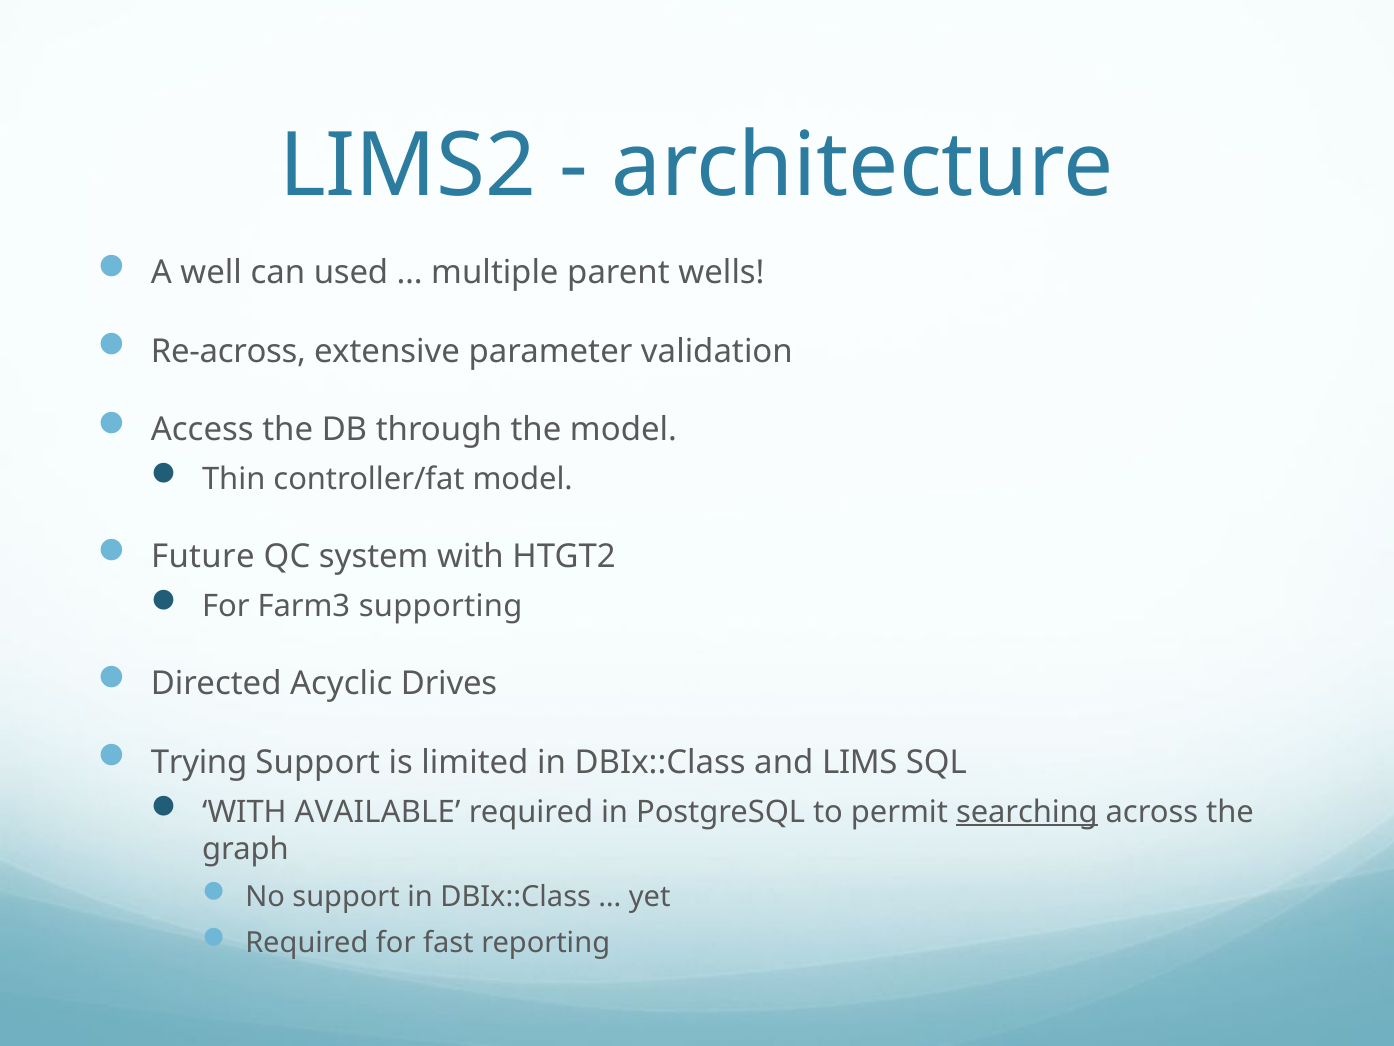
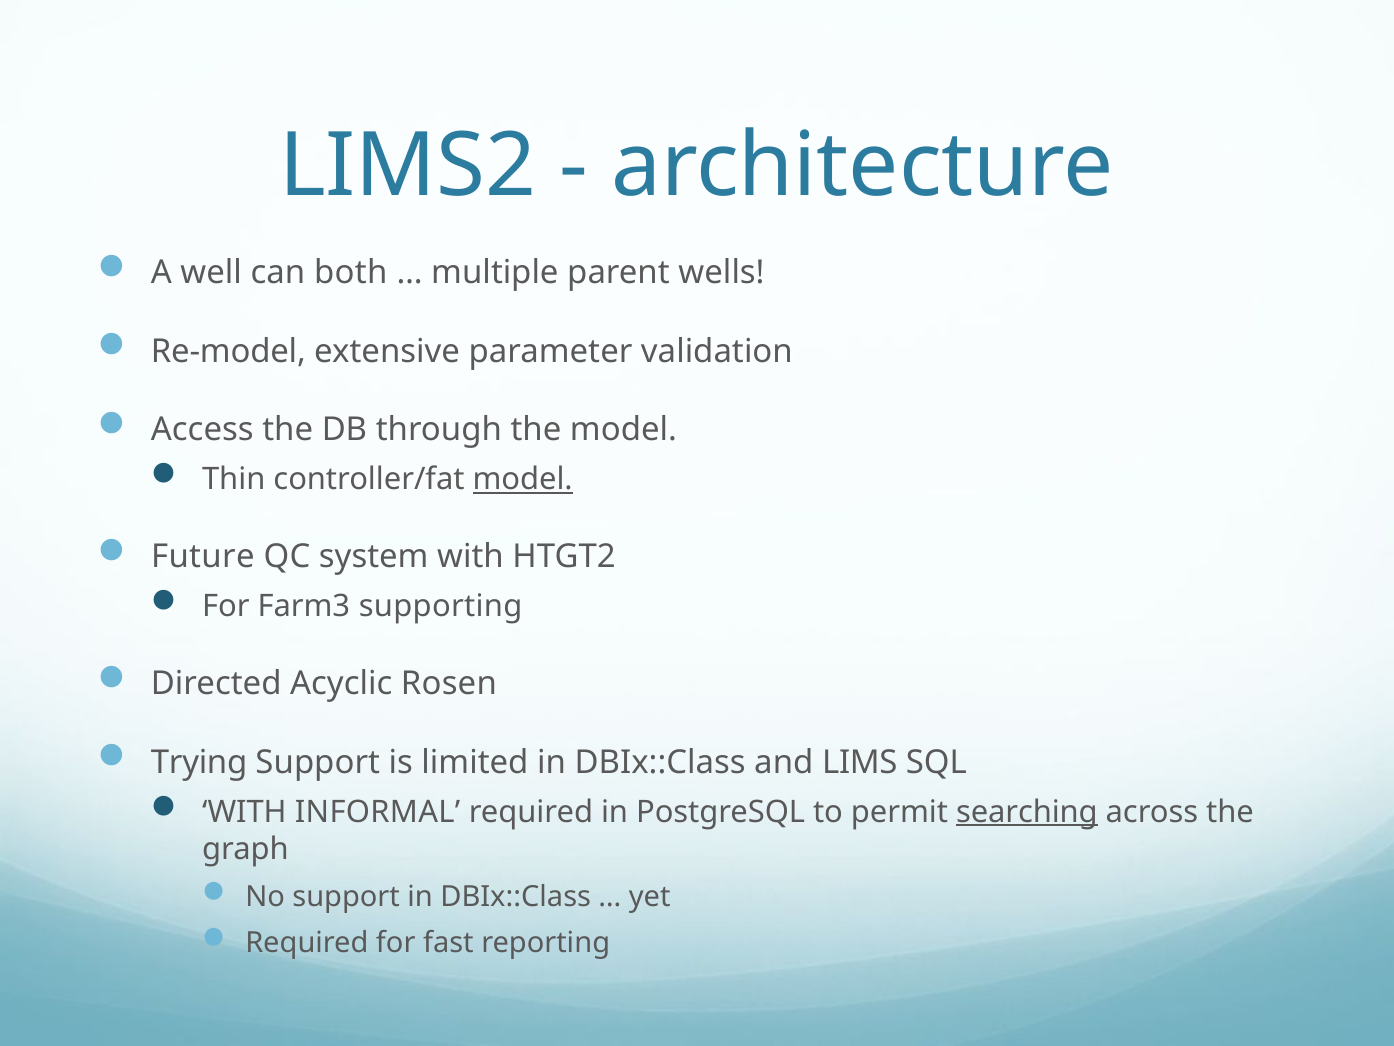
used: used -> both (351, 273)
Re-across: Re-across -> Re-model (228, 351)
model underline: none -> present (523, 479)
Drives: Drives -> Rosen (449, 684)
AVAILABLE: AVAILABLE -> INFORMAL (378, 812)
